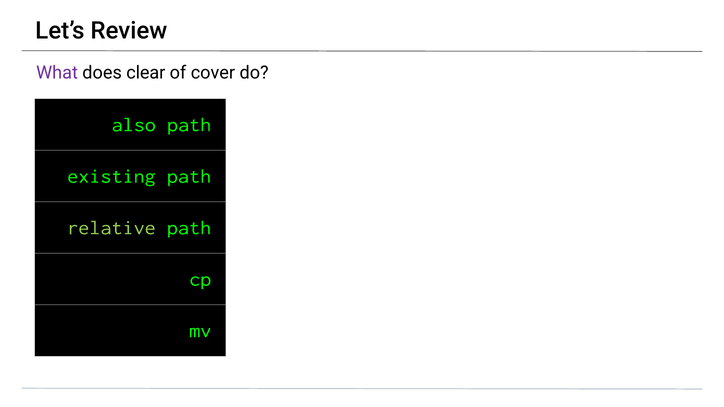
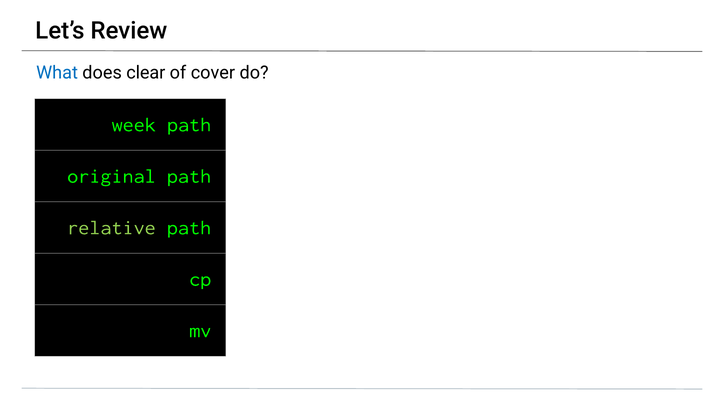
What colour: purple -> blue (57, 73)
also: also -> week (134, 125)
existing: existing -> original (111, 176)
